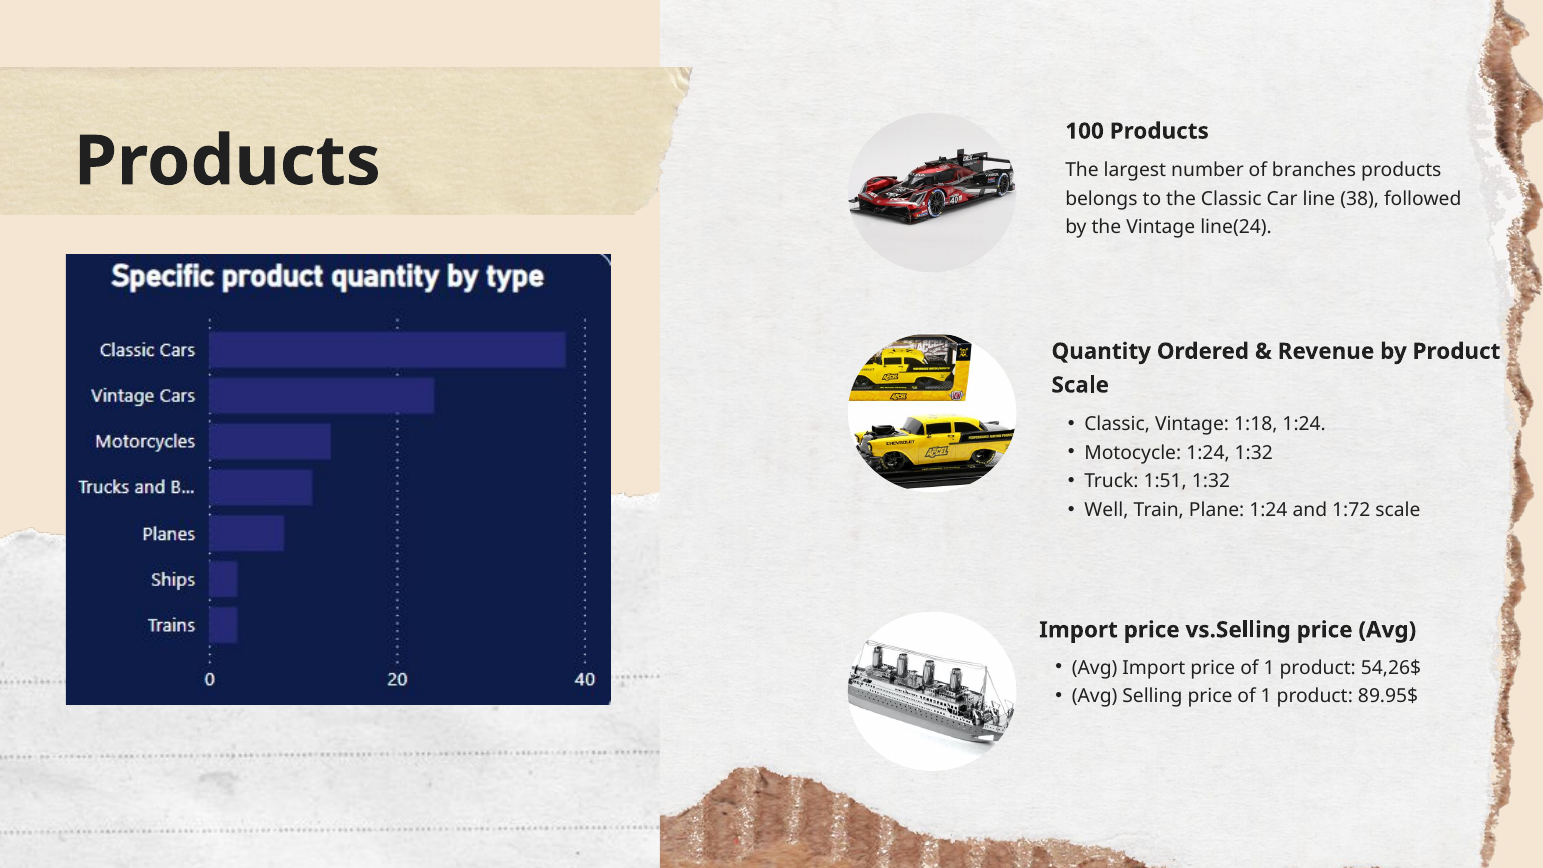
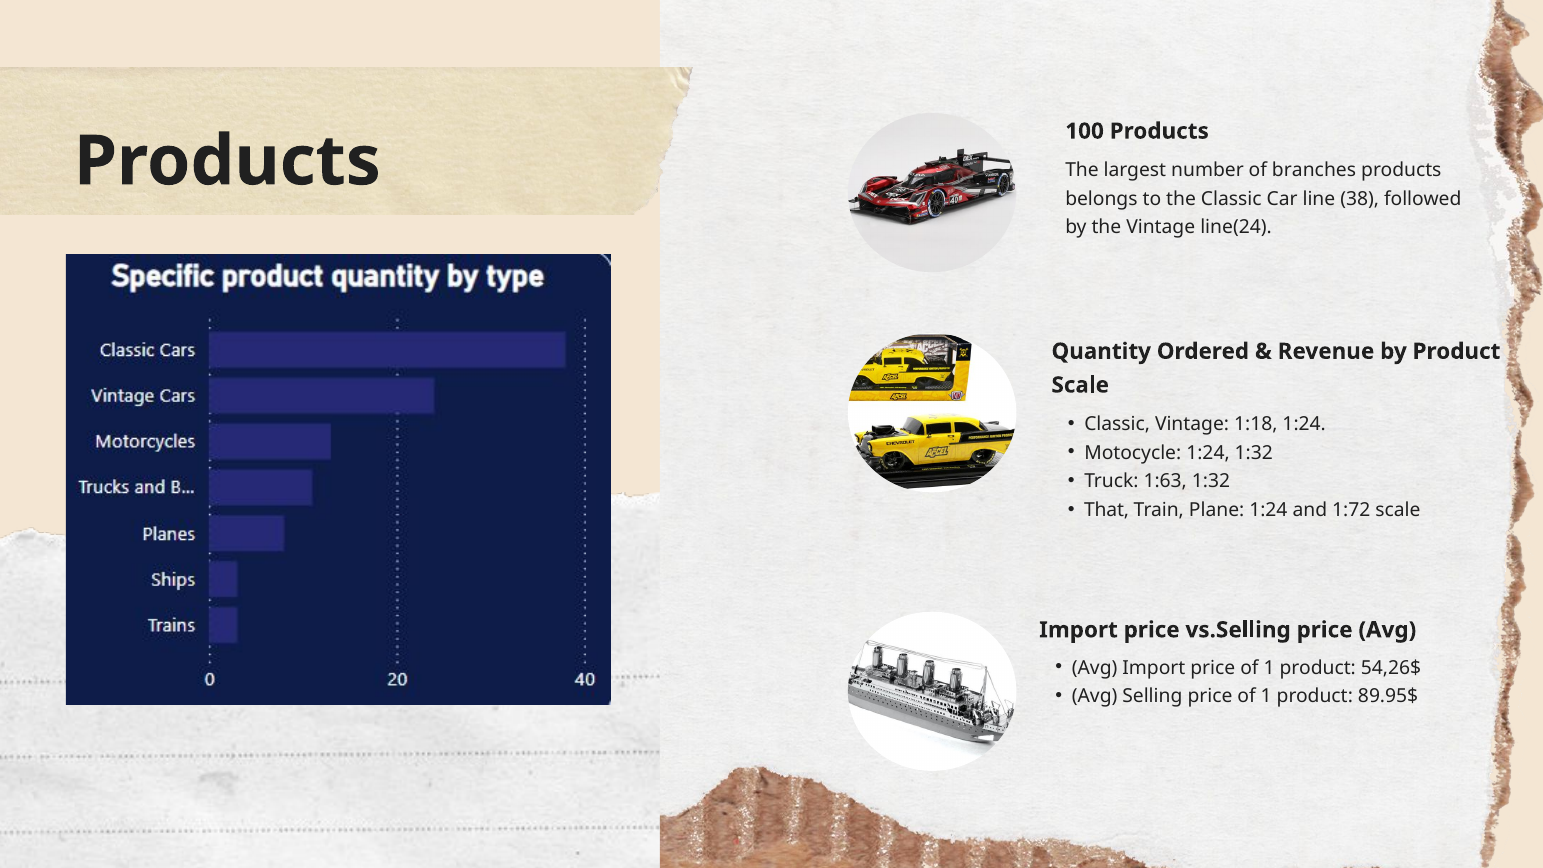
1:51: 1:51 -> 1:63 (1165, 482)
Well: Well -> That (1107, 511)
